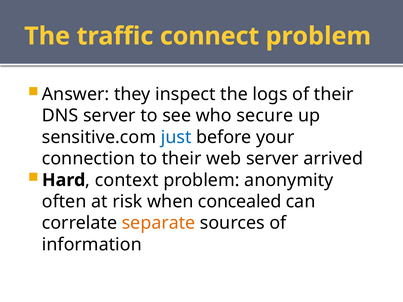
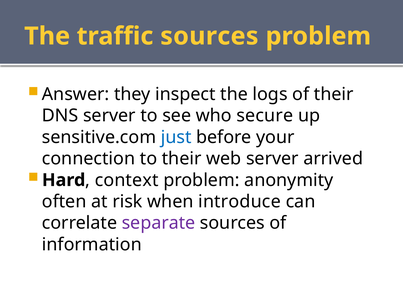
traffic connect: connect -> sources (209, 36)
concealed: concealed -> introduce (240, 202)
separate colour: orange -> purple (159, 223)
